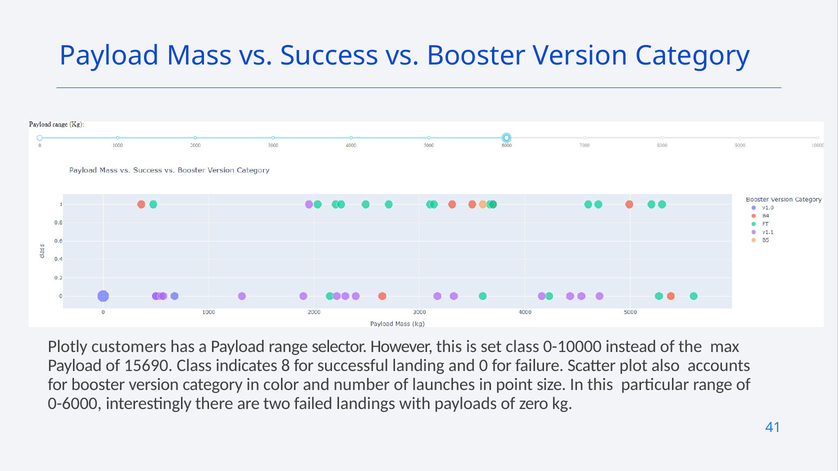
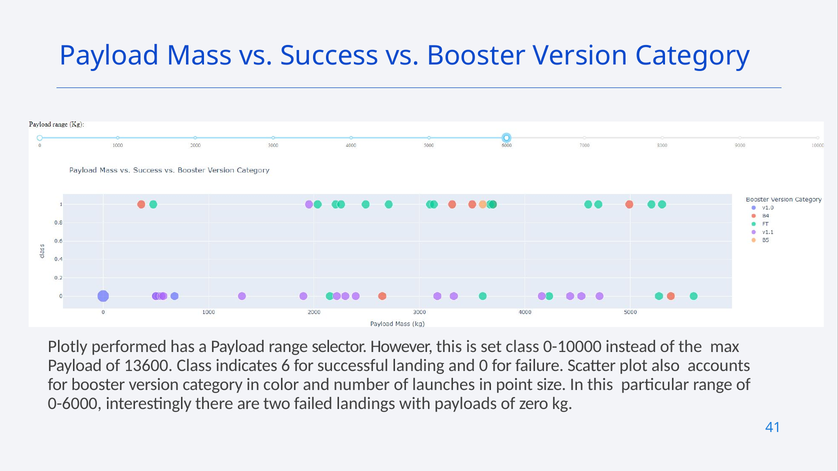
customers: customers -> performed (129, 347)
15690: 15690 -> 13600 (148, 366)
8: 8 -> 6 (286, 366)
